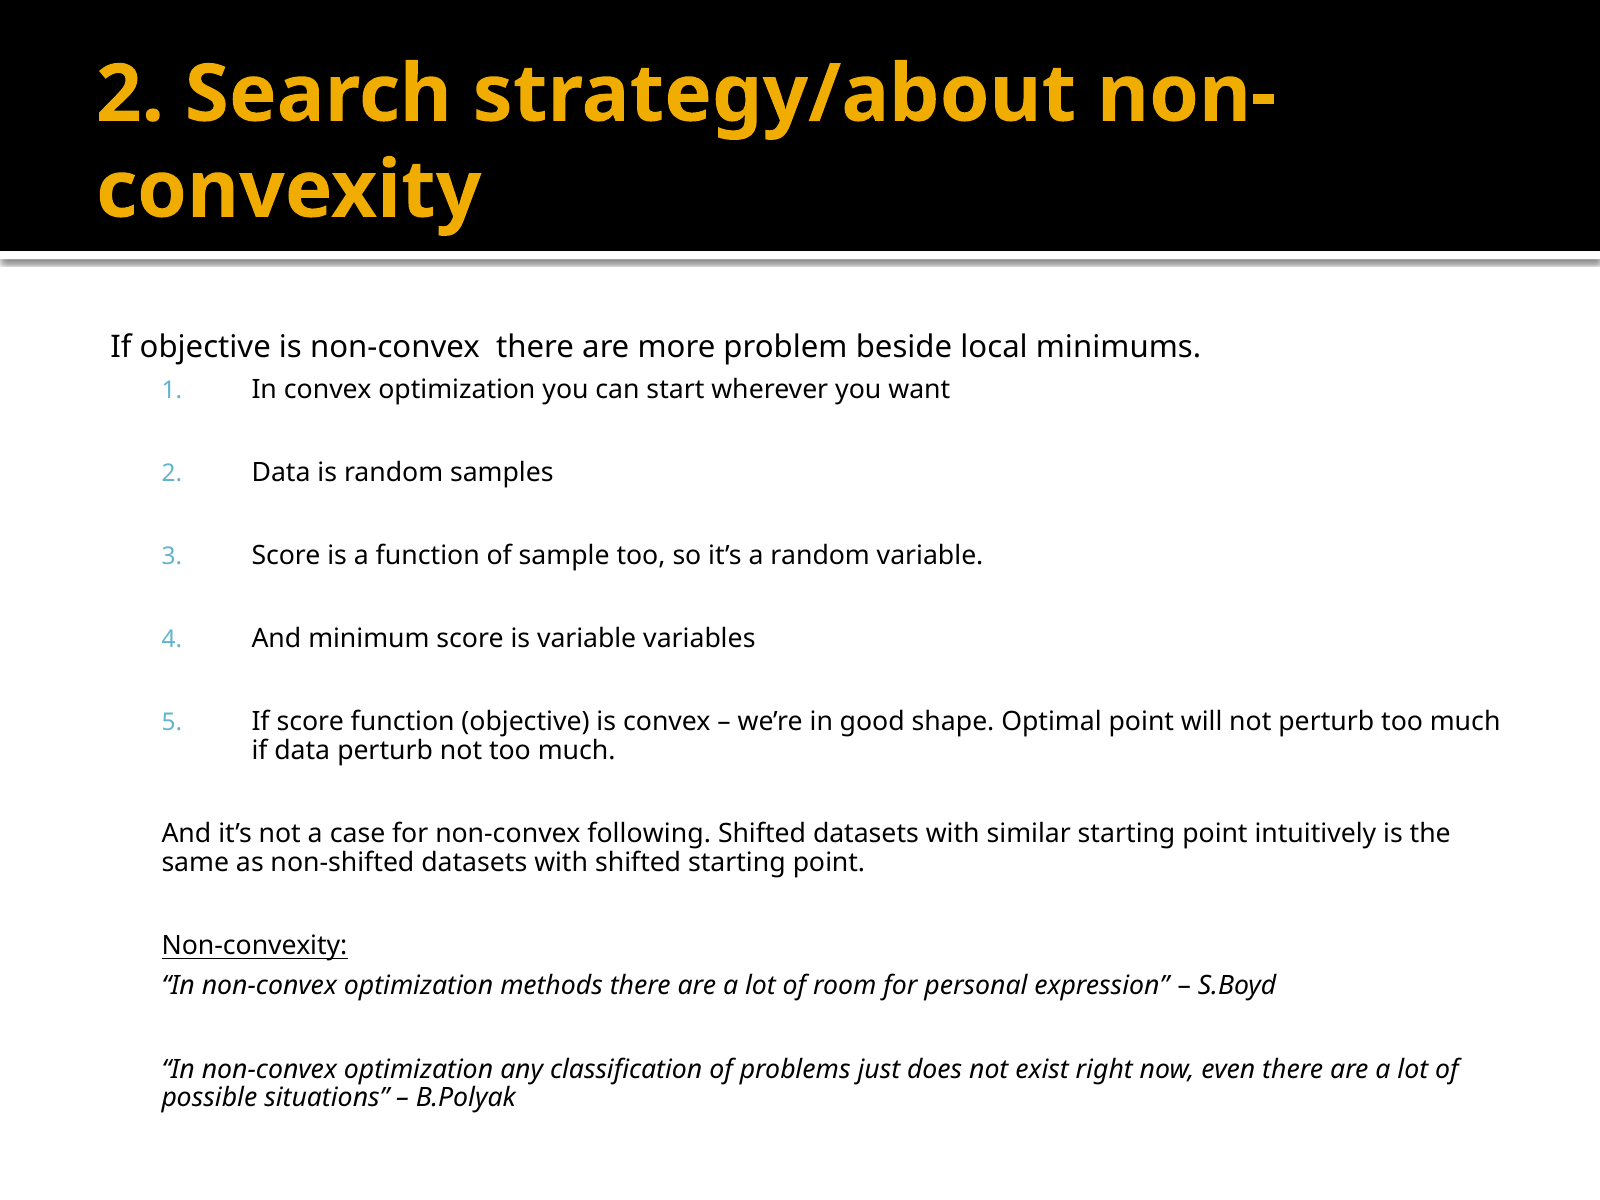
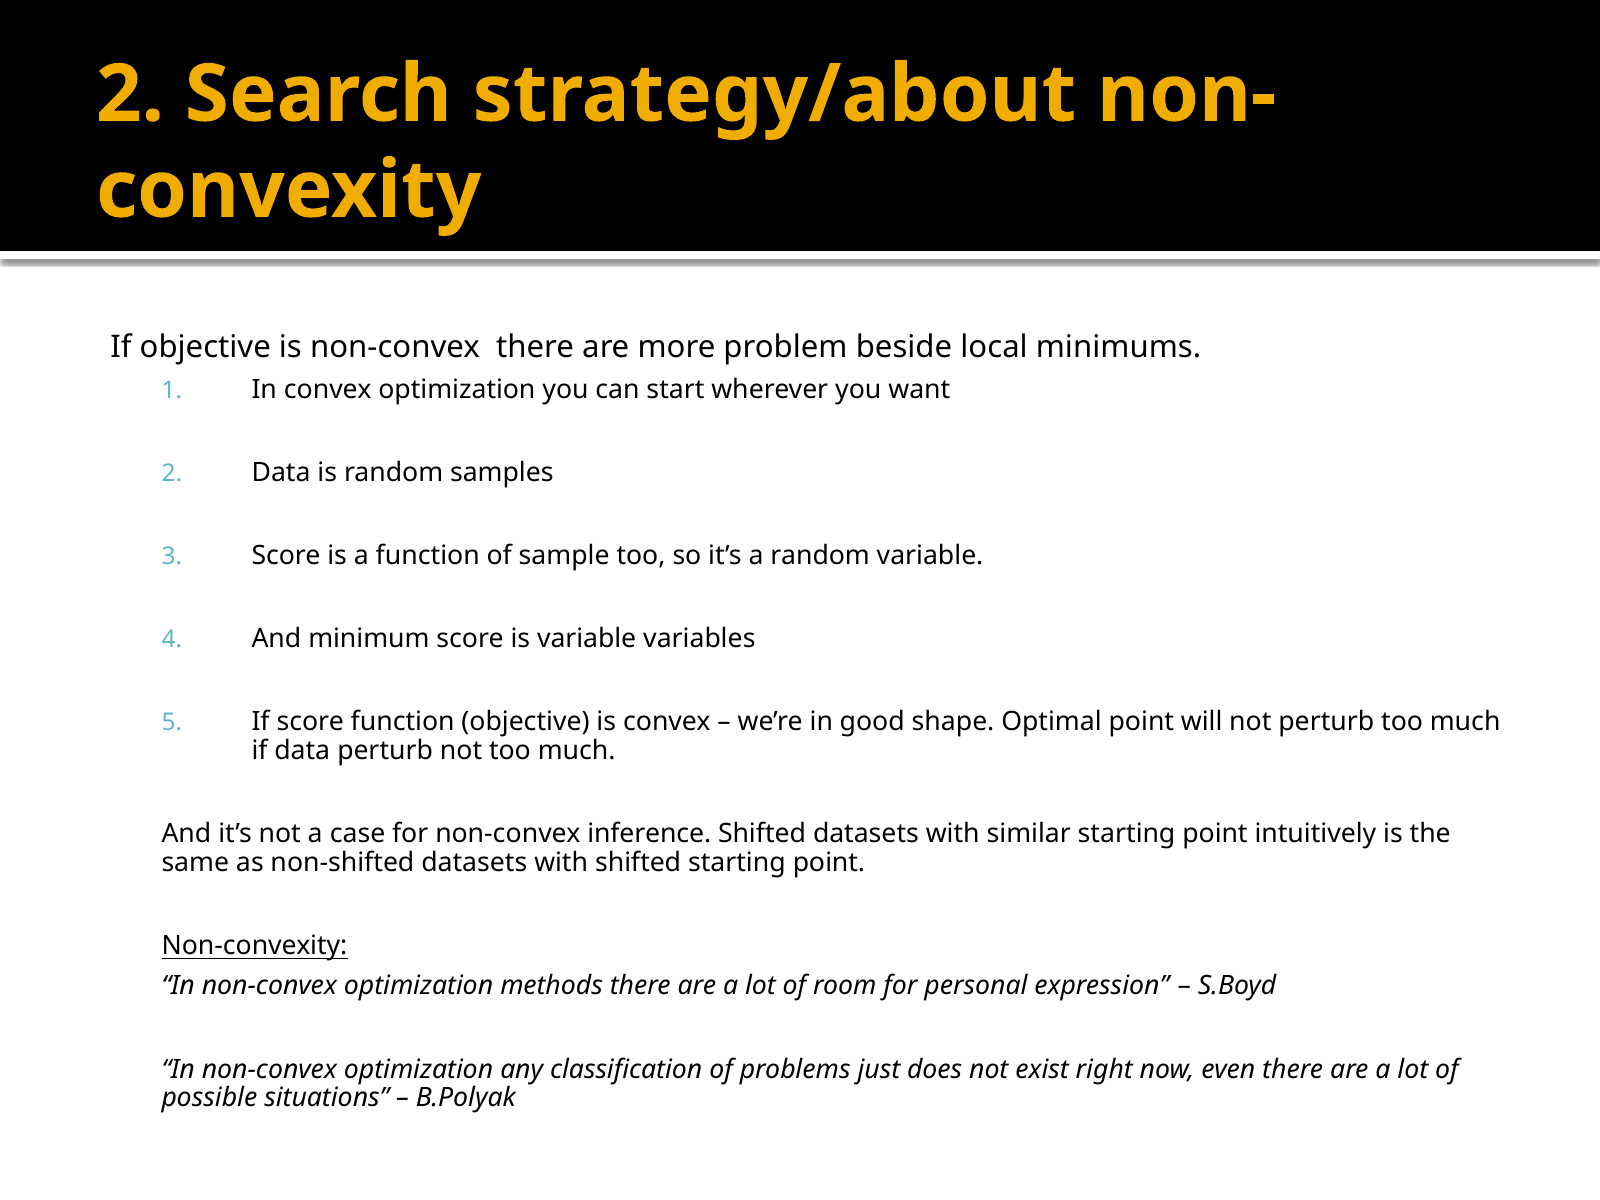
following: following -> inference (649, 834)
